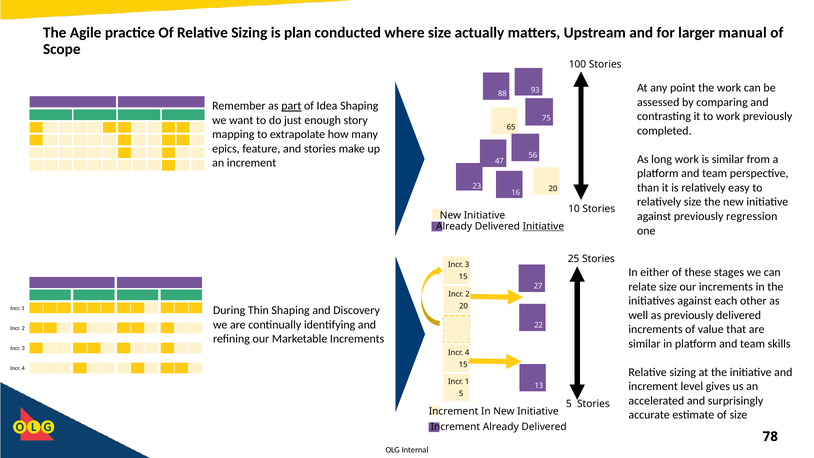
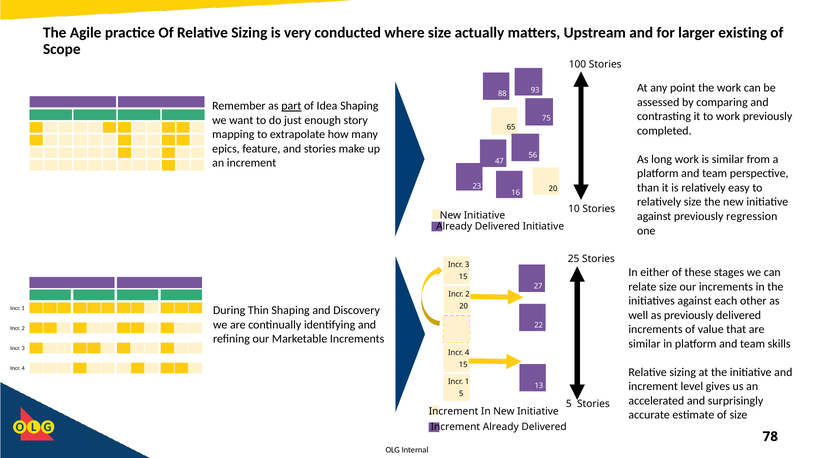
plan: plan -> very (298, 33)
manual: manual -> existing (743, 33)
Initiative underline: present -> none (543, 226)
